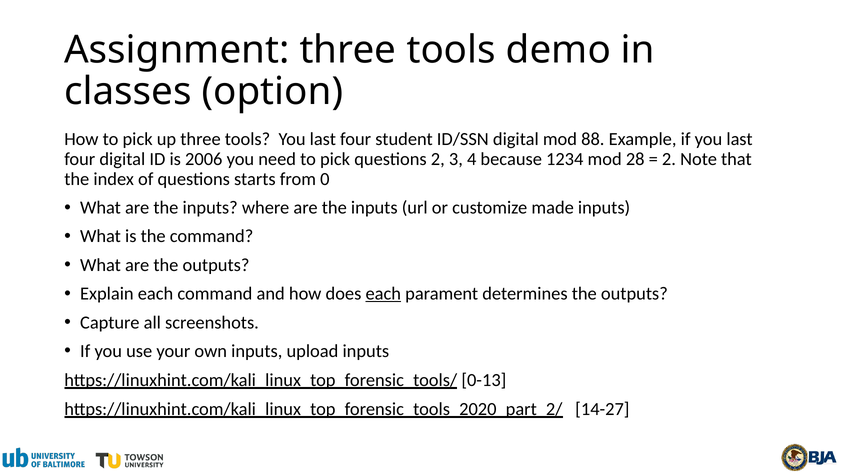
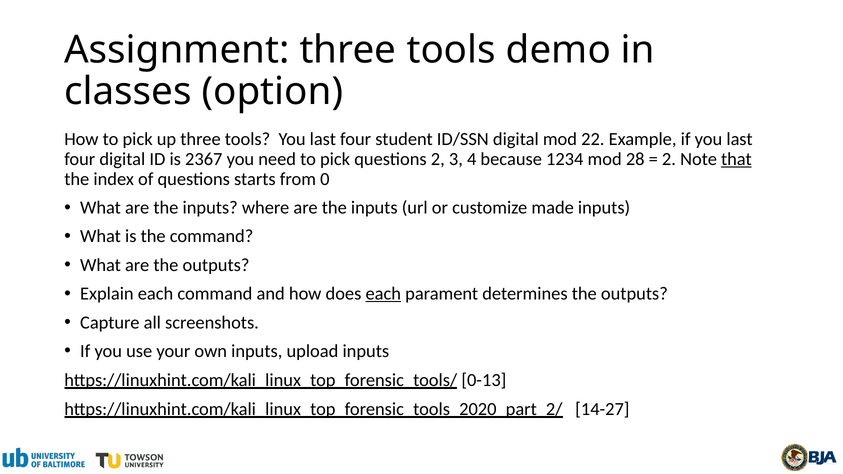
88: 88 -> 22 (593, 139)
2006: 2006 -> 2367 (204, 159)
that underline: none -> present (736, 159)
